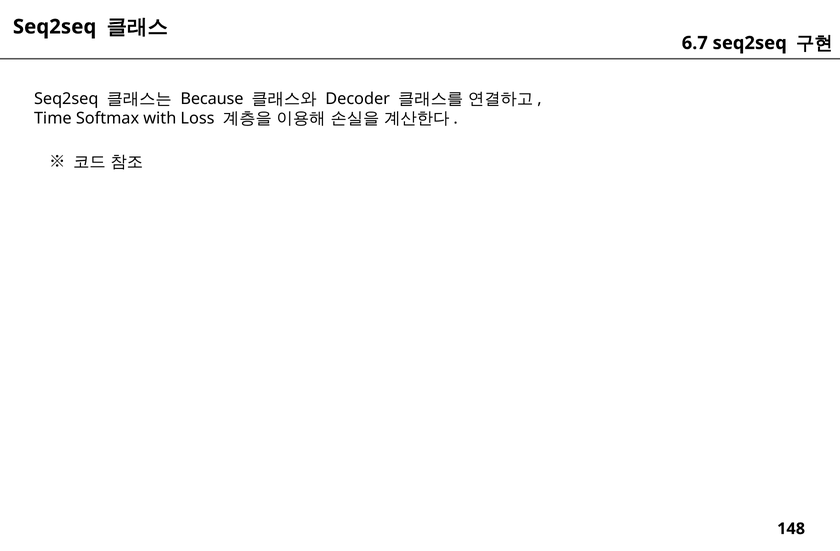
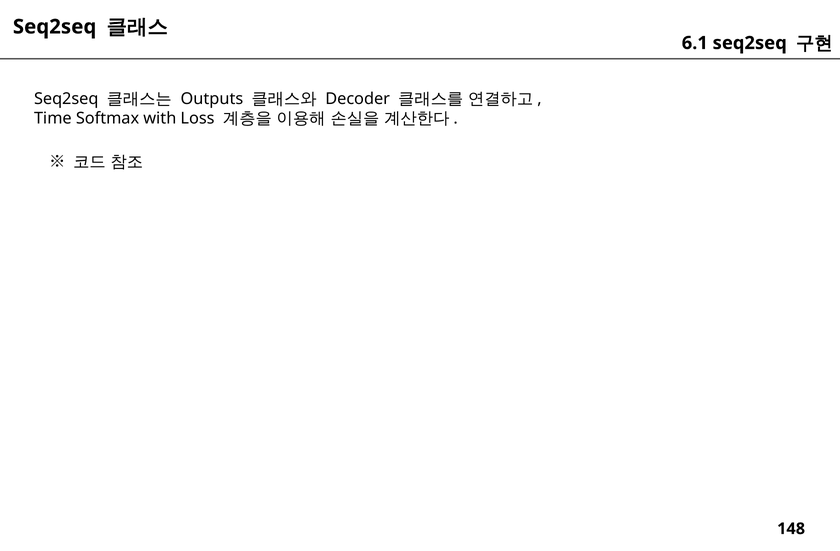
6.7: 6.7 -> 6.1 (695, 43)
Because: Because -> Outputs (212, 99)
